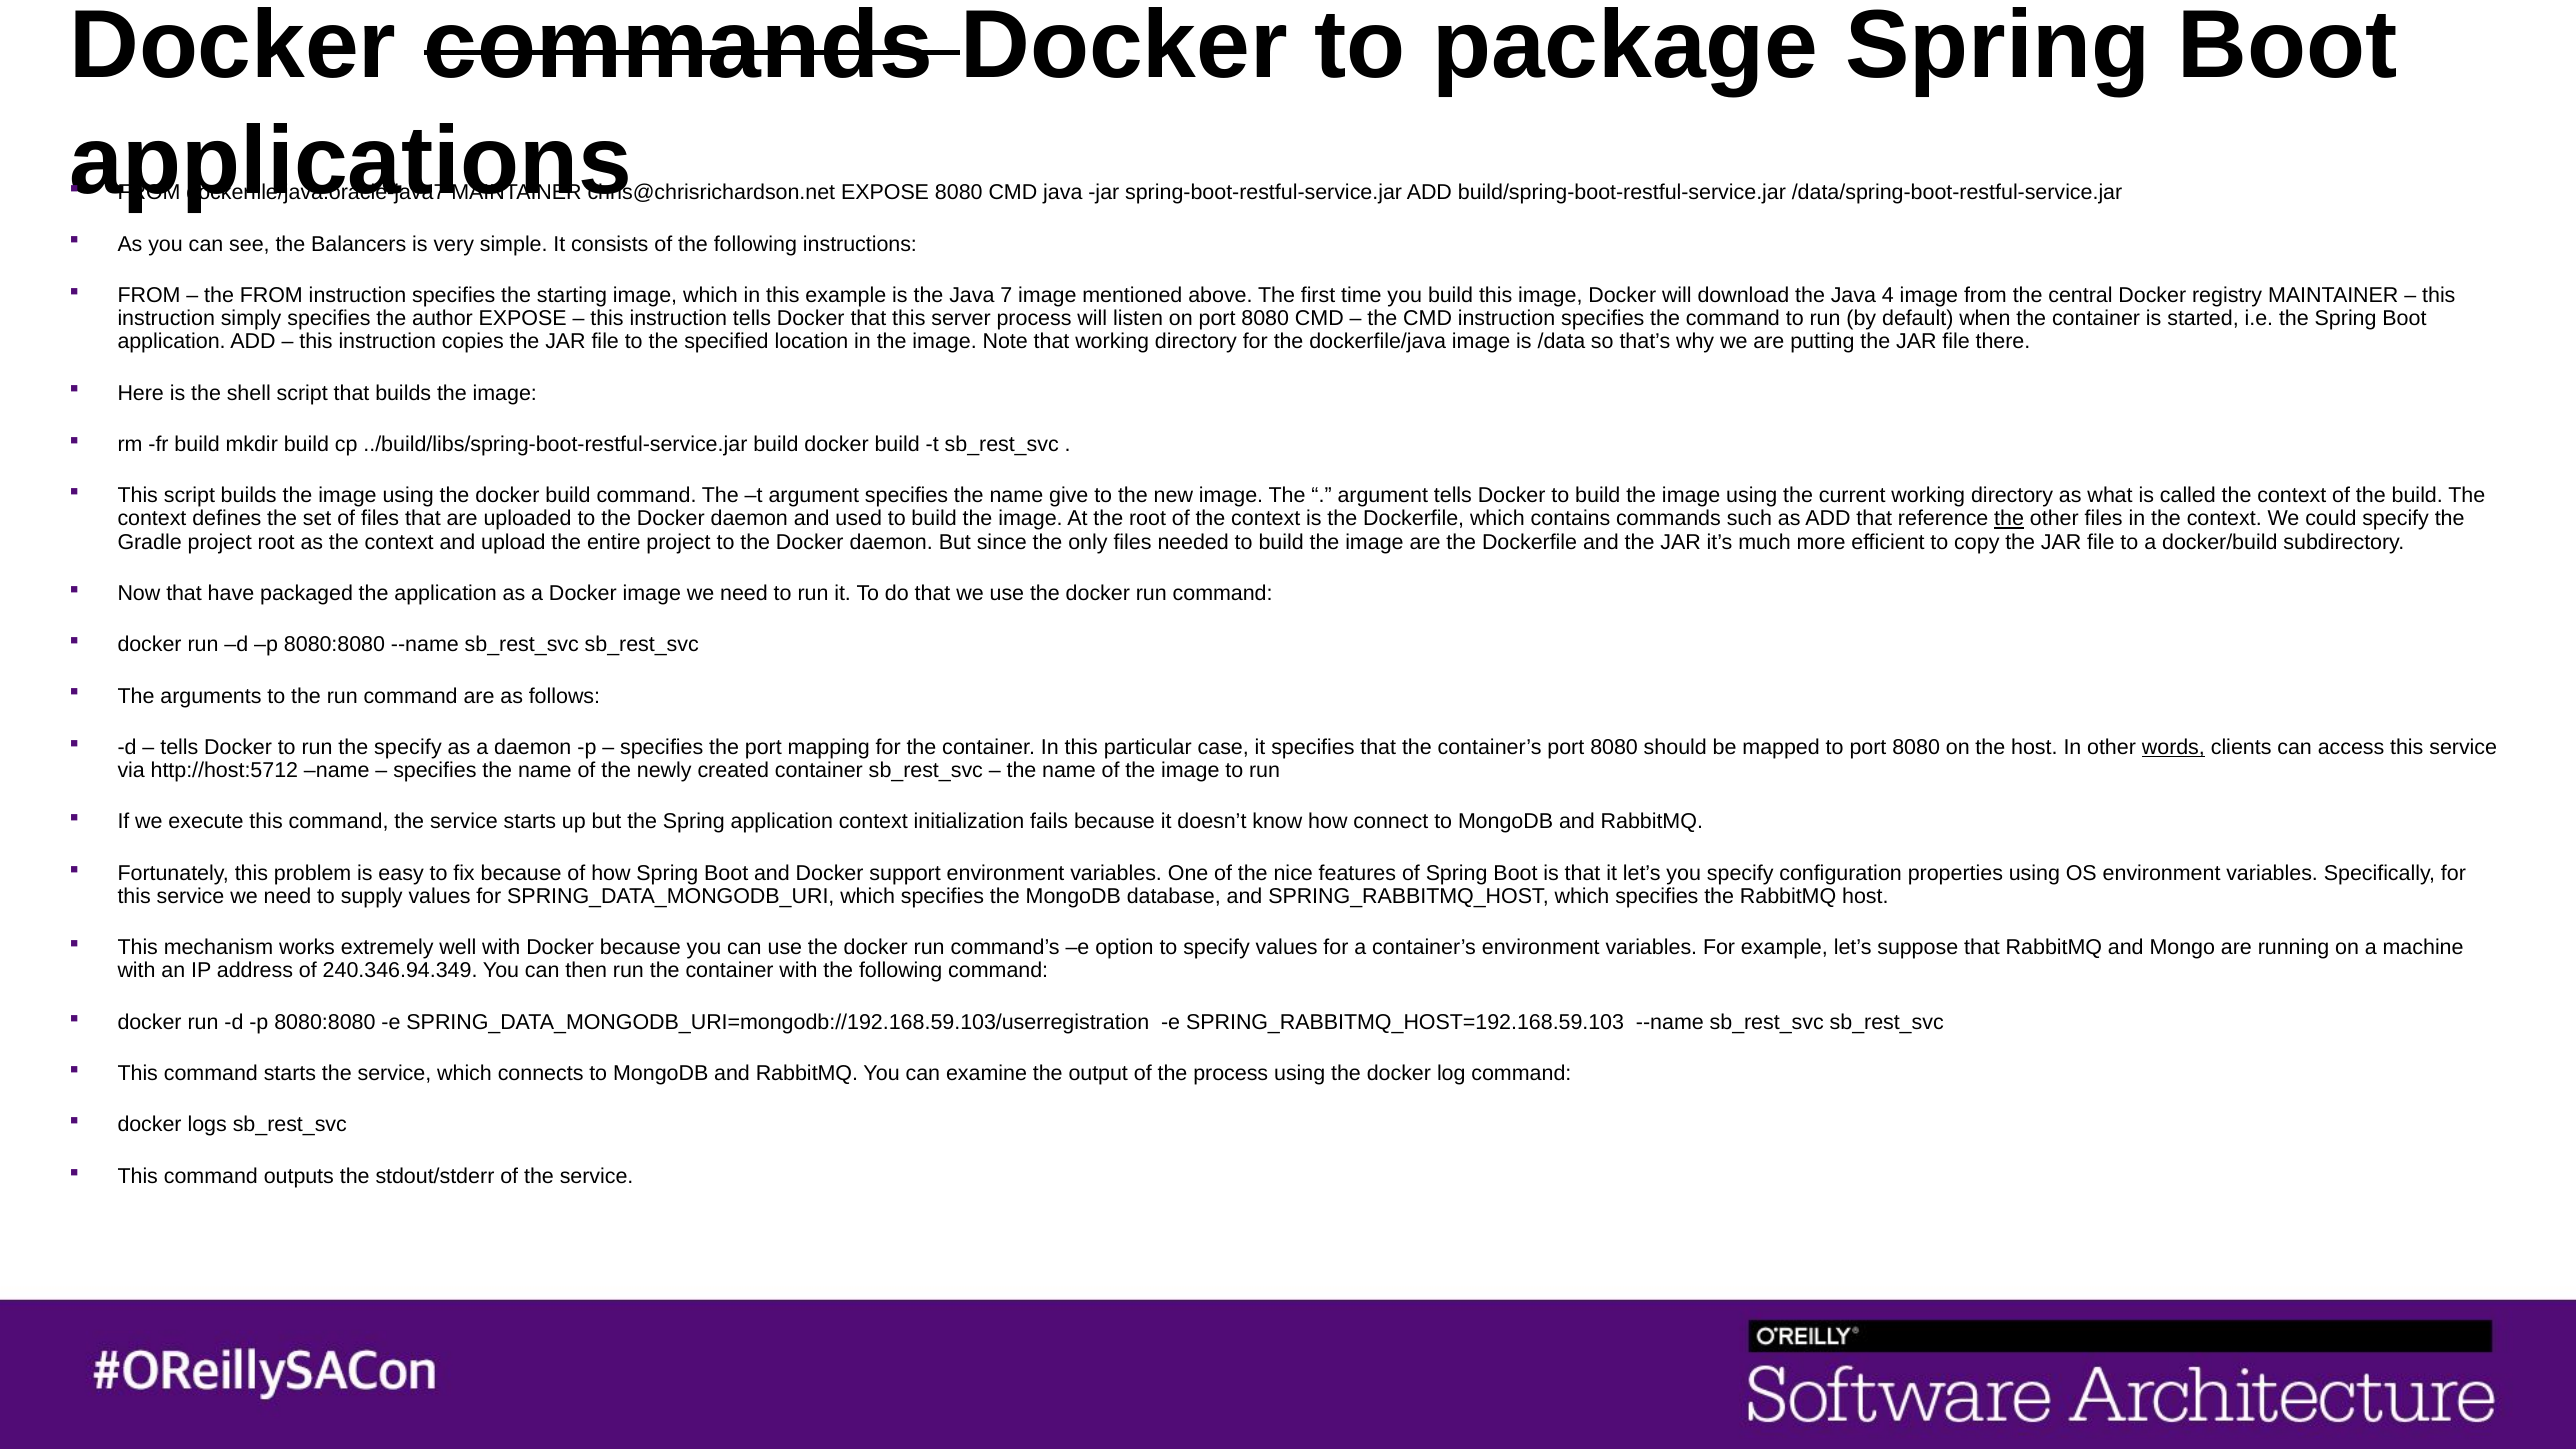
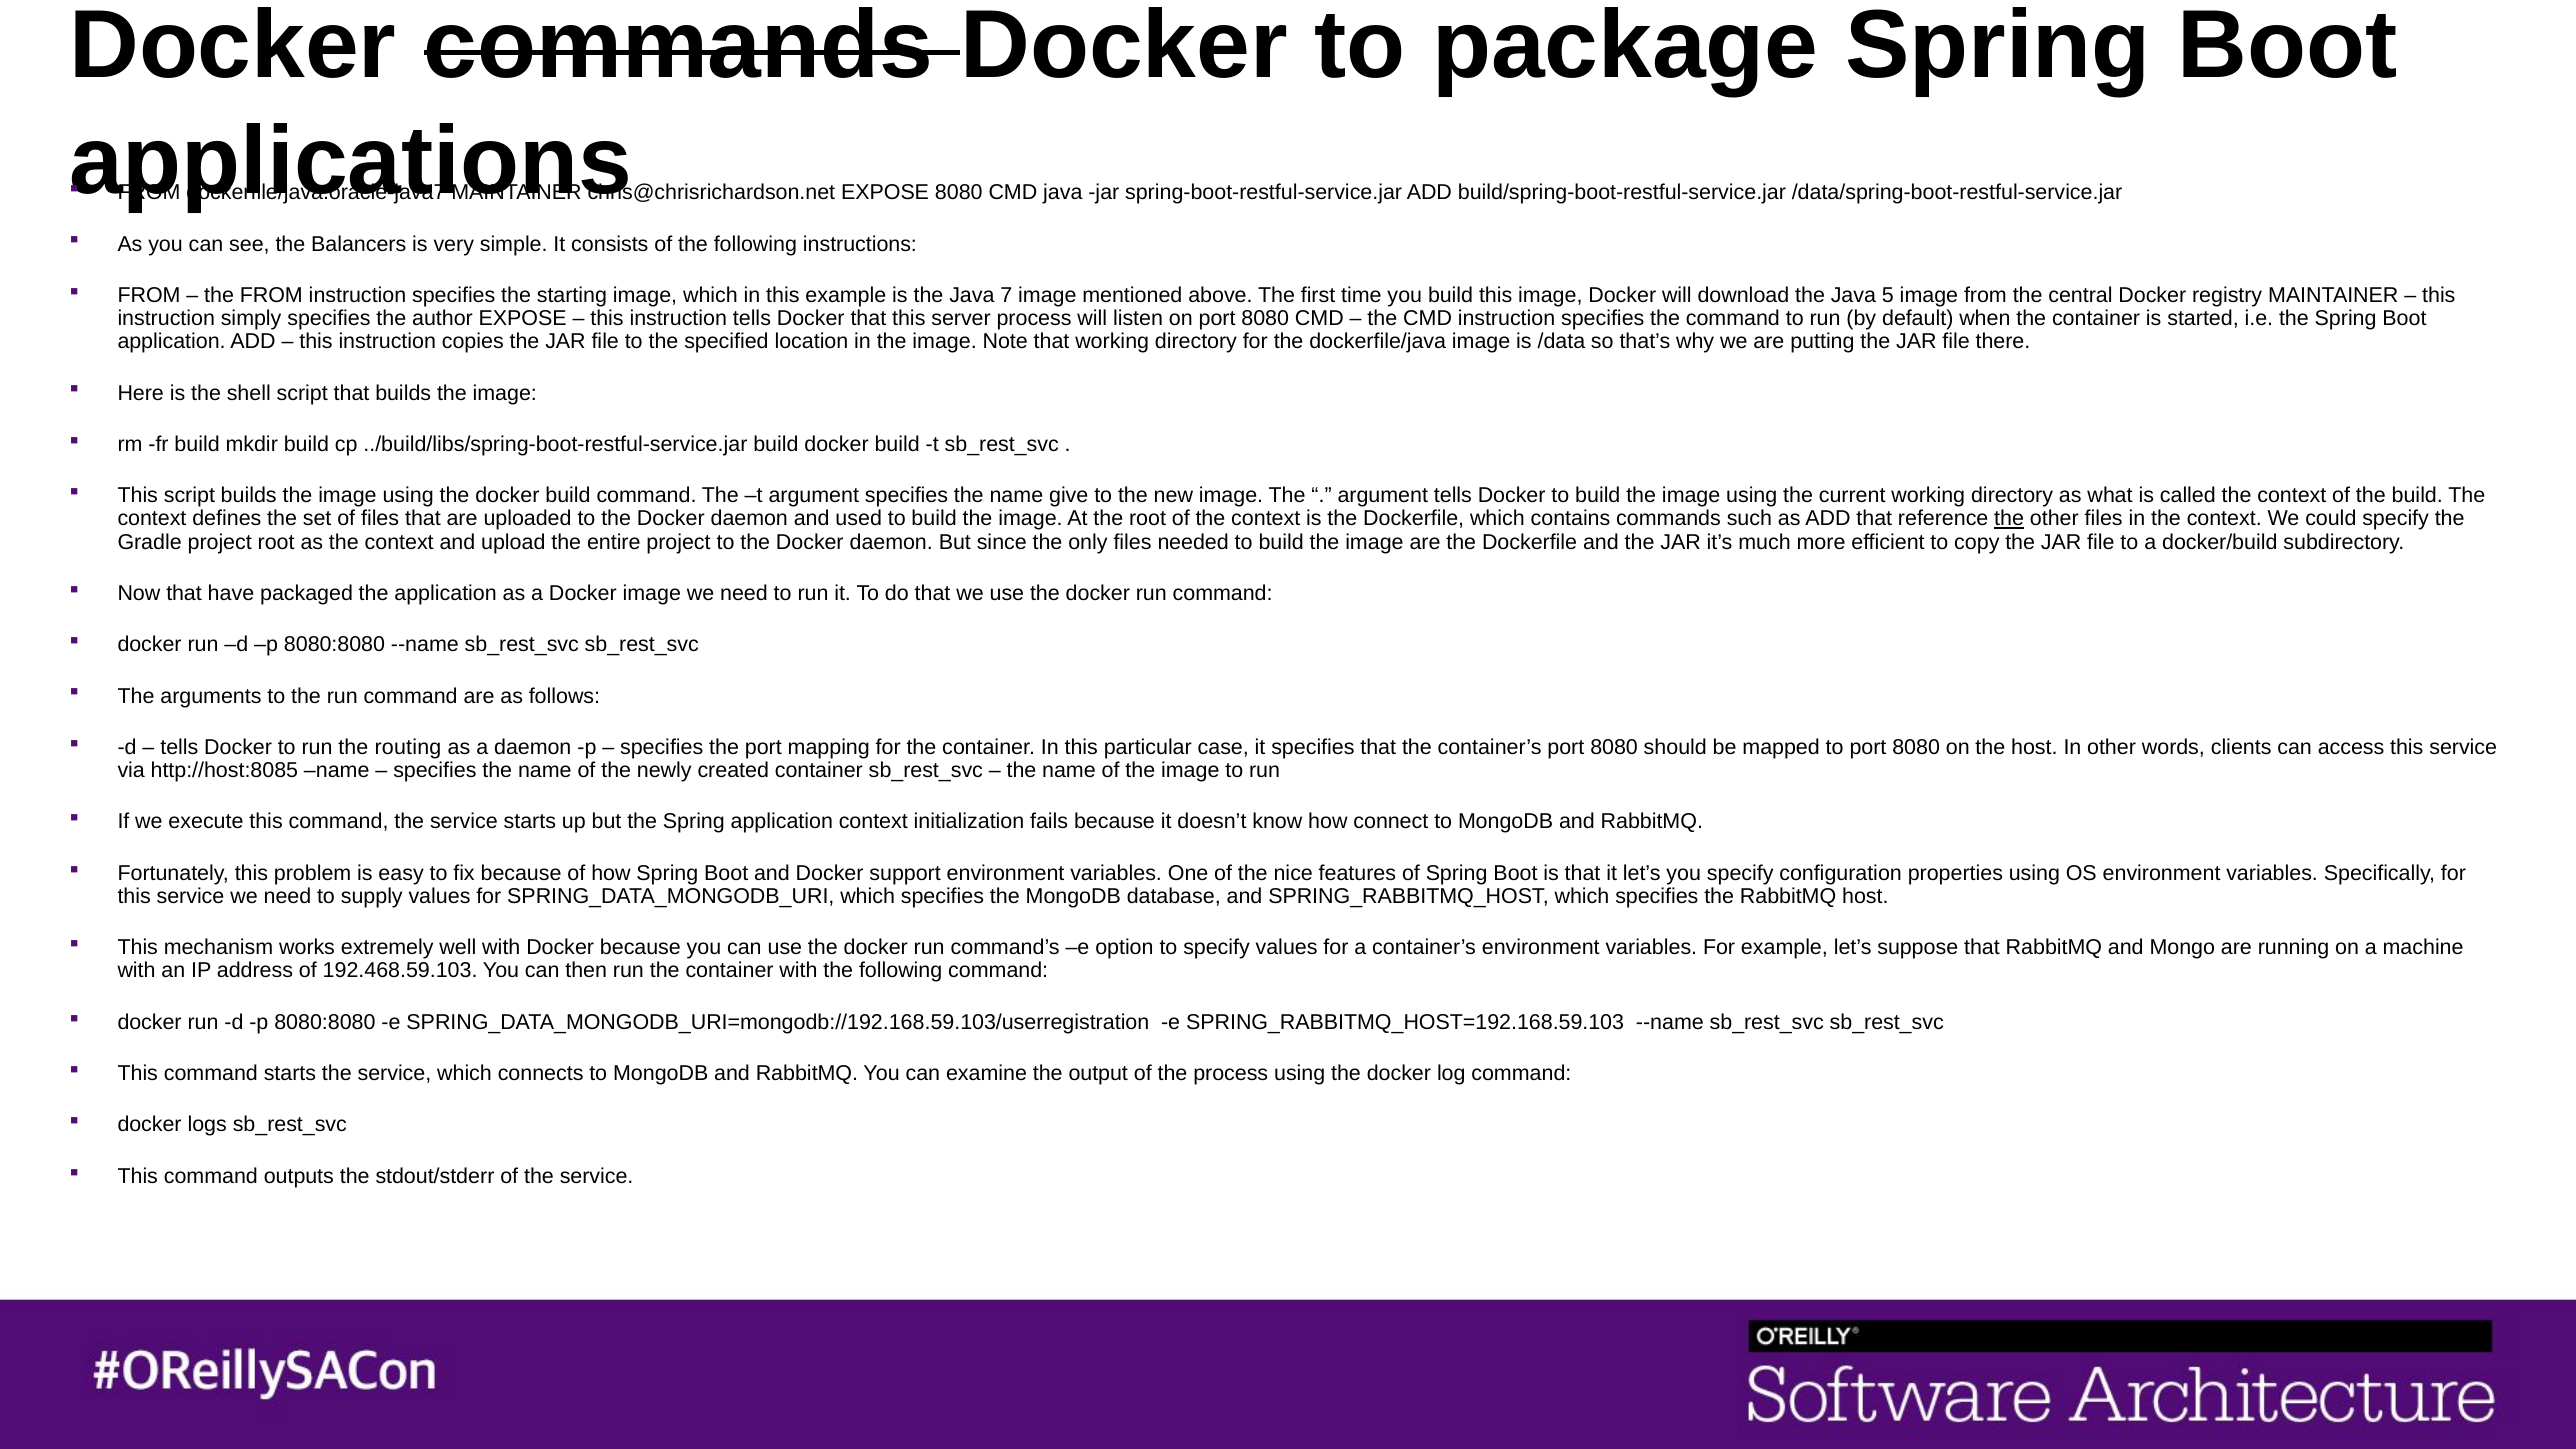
4: 4 -> 5 (1888, 295)
the specify: specify -> routing (408, 747)
words underline: present -> none (2173, 747)
http://host:5712: http://host:5712 -> http://host:8085 (224, 770)
240.346.94.349: 240.346.94.349 -> 192.468.59.103 (400, 971)
